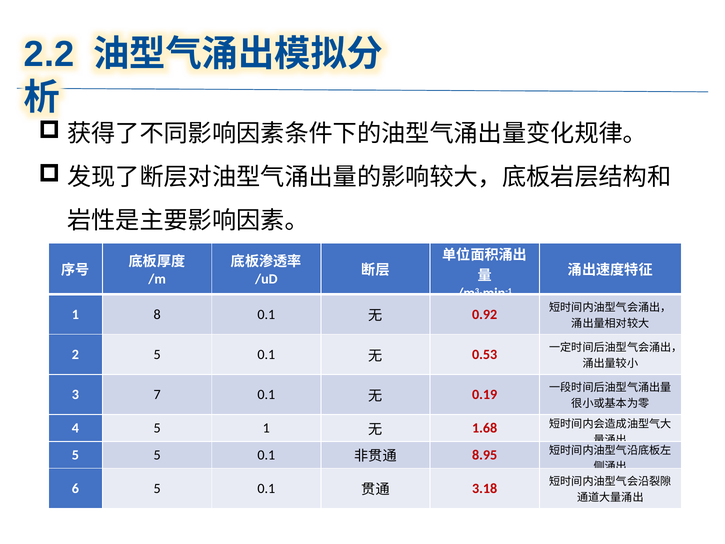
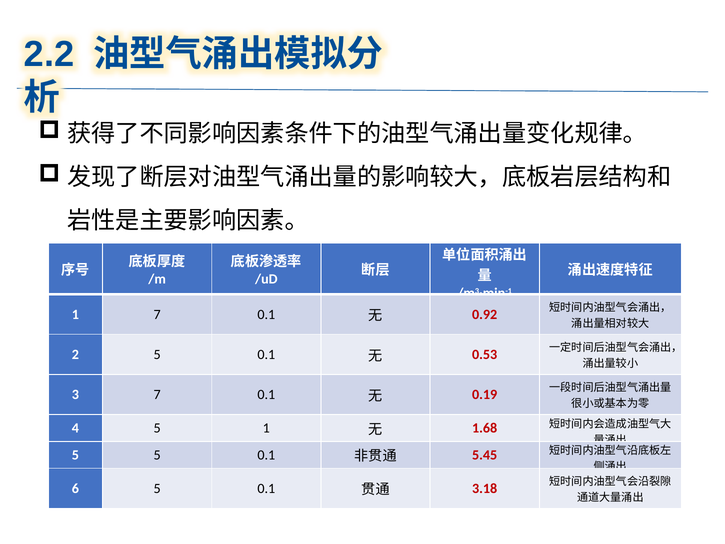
1 8: 8 -> 7 (157, 314)
8.95: 8.95 -> 5.45 (485, 455)
